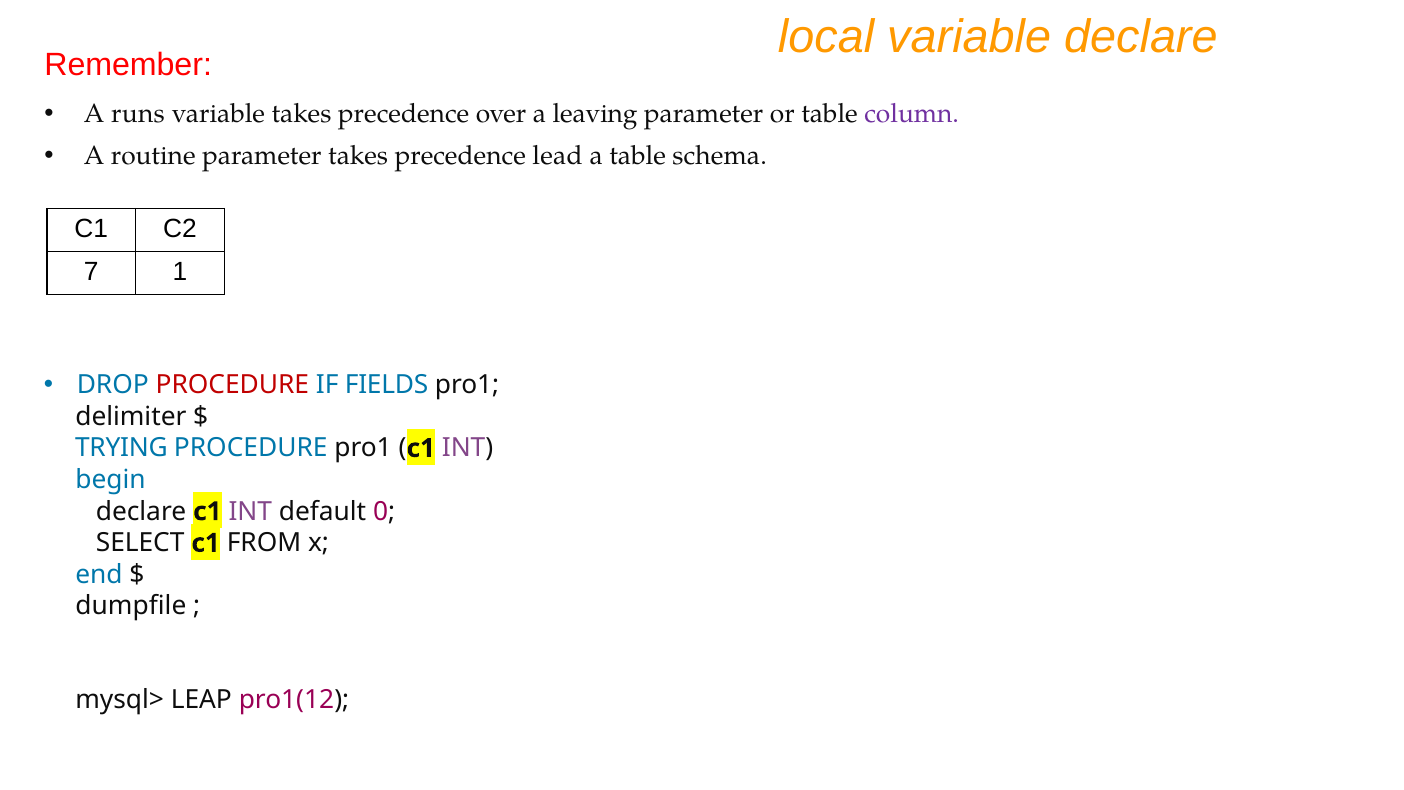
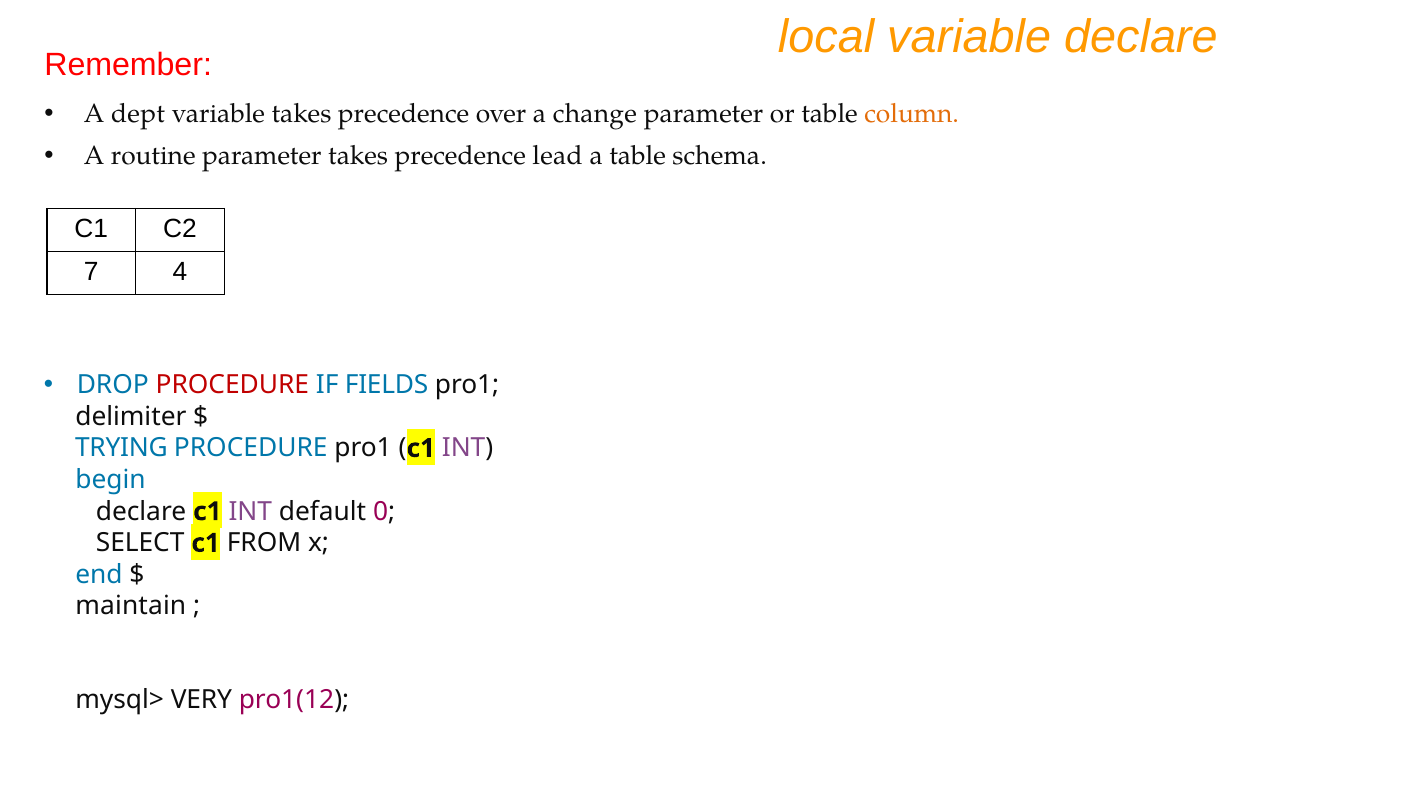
runs: runs -> dept (138, 114)
leaving: leaving -> change (595, 114)
column colour: purple -> orange (912, 114)
1: 1 -> 4 (180, 272)
dumpfile: dumpfile -> maintain (131, 606)
LEAP: LEAP -> VERY (201, 699)
